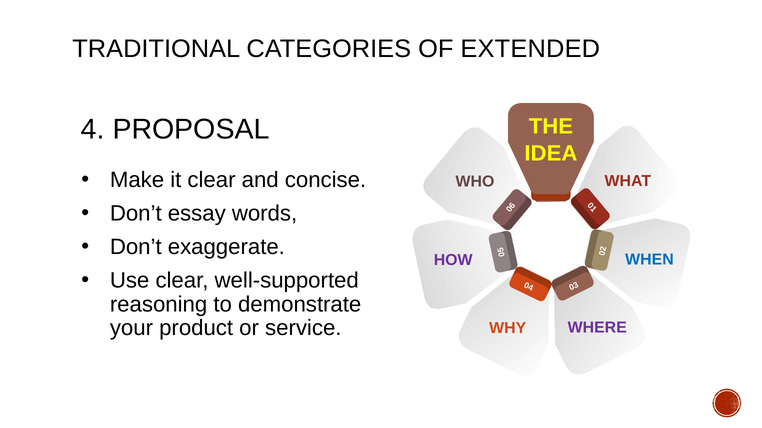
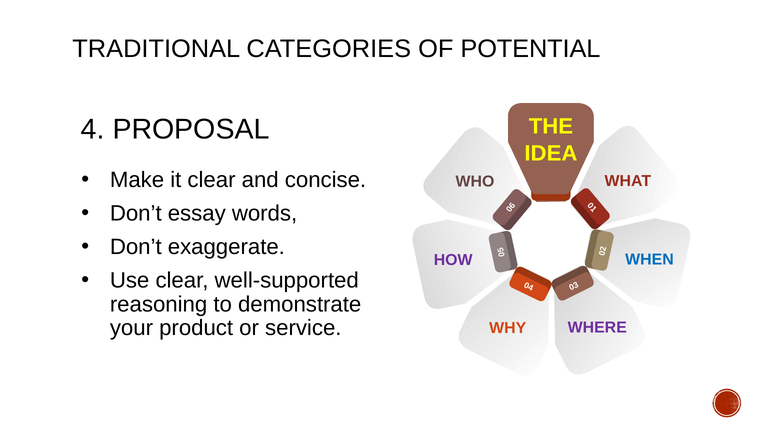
EXTENDED: EXTENDED -> POTENTIAL (530, 49)
